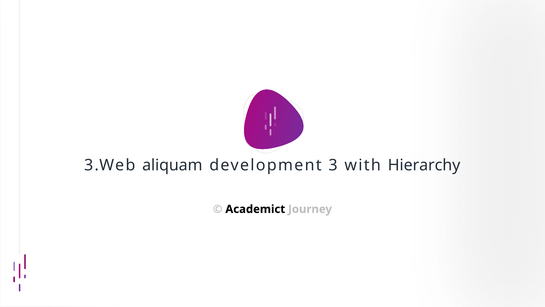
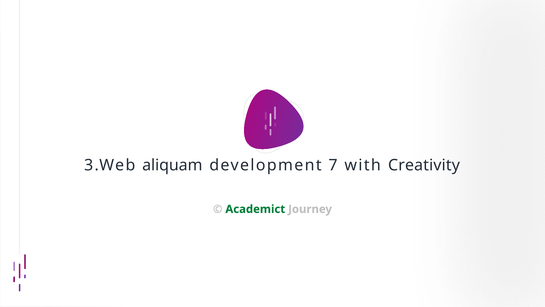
3: 3 -> 7 (333, 165)
Hierarchy: Hierarchy -> Creativity (424, 165)
Academict colour: black -> green (255, 209)
